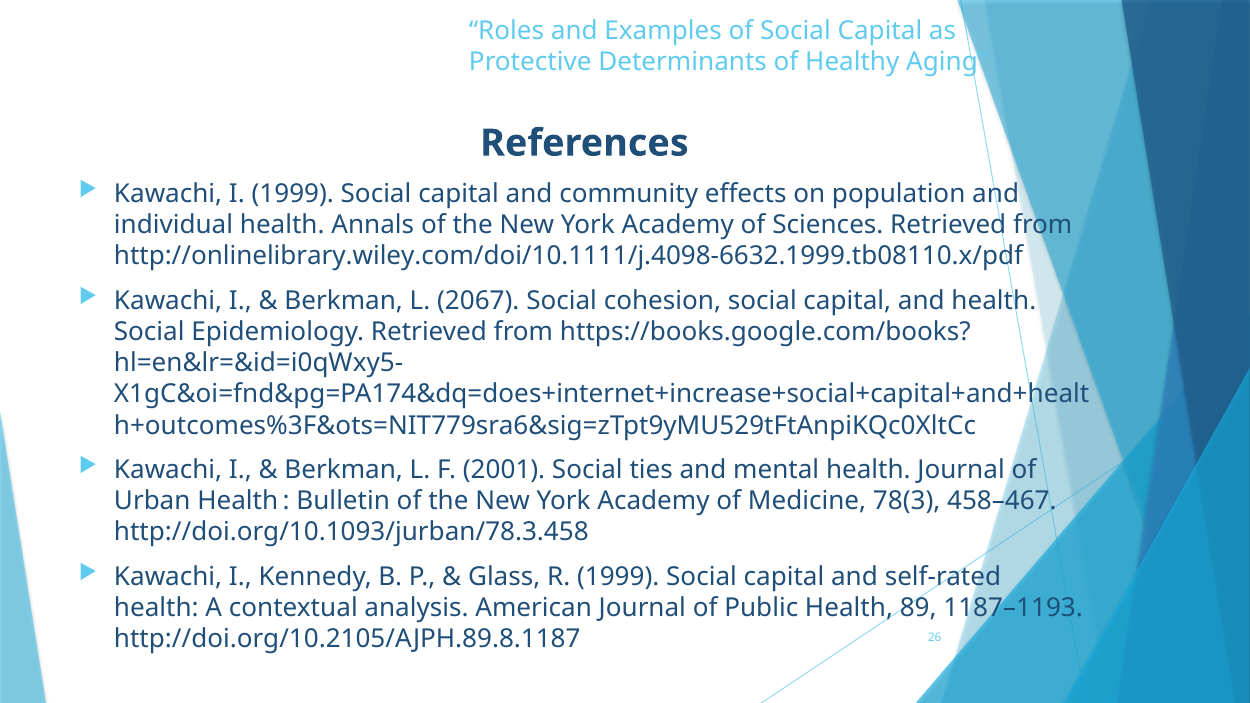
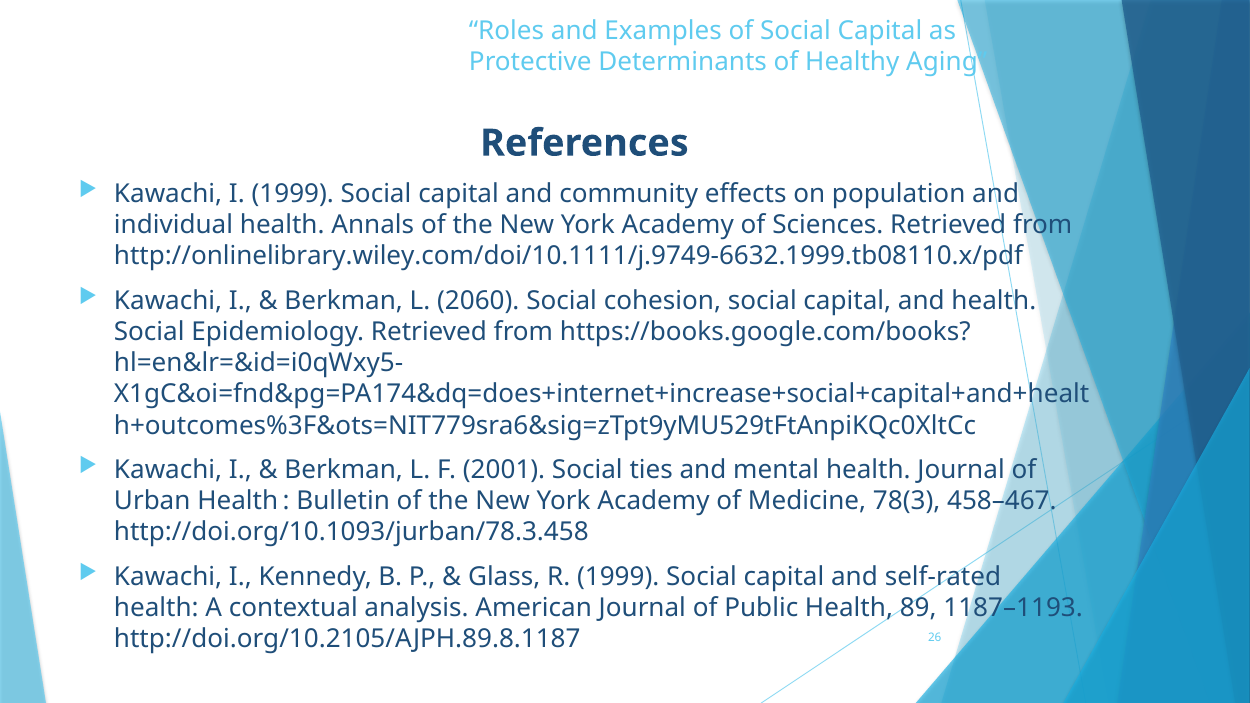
http://onlinelibrary.wiley.com/doi/10.1111/j.4098-6632.1999.tb08110.x/pdf: http://onlinelibrary.wiley.com/doi/10.1111/j.4098-6632.1999.tb08110.x/pdf -> http://onlinelibrary.wiley.com/doi/10.1111/j.9749-6632.1999.tb08110.x/pdf (568, 256)
2067: 2067 -> 2060 (478, 301)
